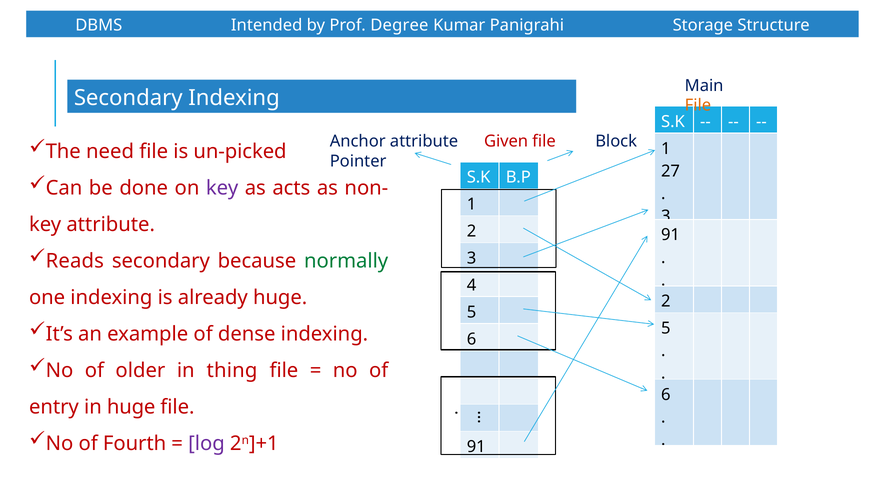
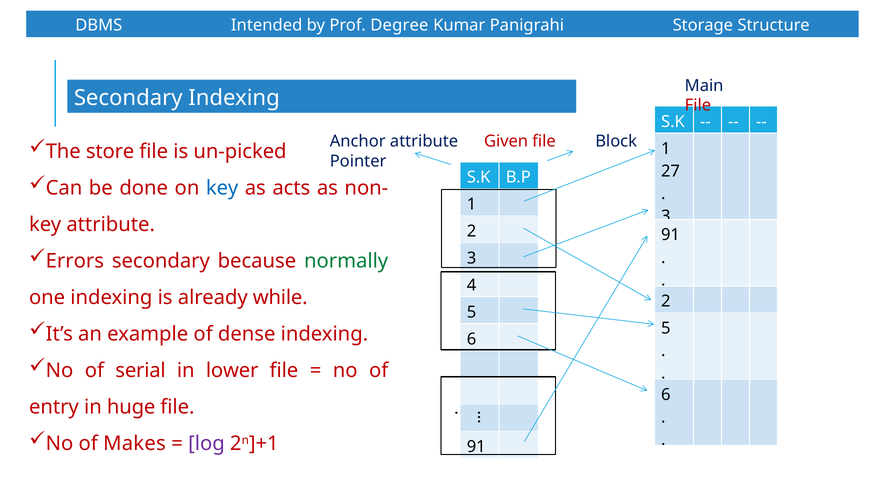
File colour: orange -> red (698, 105)
need: need -> store (110, 152)
key colour: purple -> blue (222, 188)
Reads: Reads -> Errors (75, 261)
already huge: huge -> while (280, 297)
older: older -> serial (141, 370)
thing: thing -> lower (232, 370)
Fourth: Fourth -> Makes (134, 443)
